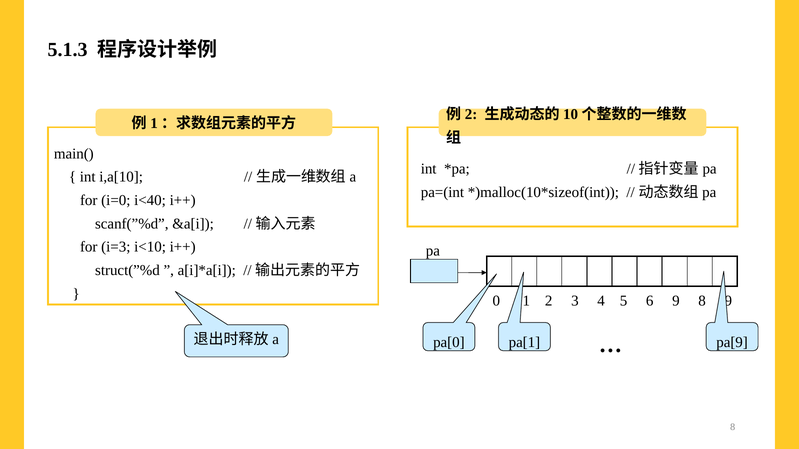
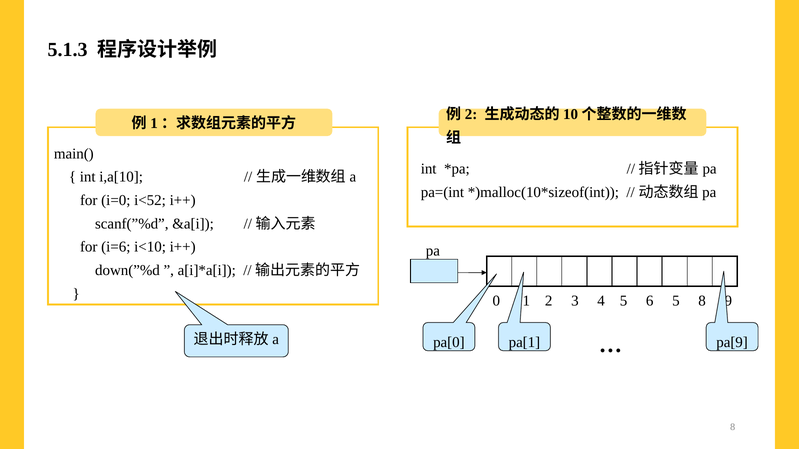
i<40: i<40 -> i<52 (150, 200)
i=3: i=3 -> i=6 (116, 247)
struct(”%d: struct(”%d -> down(”%d (127, 271)
6 9: 9 -> 5 (676, 301)
